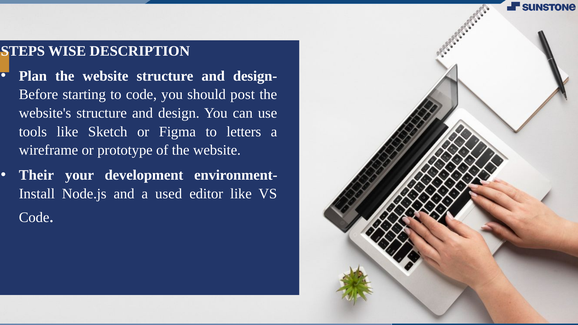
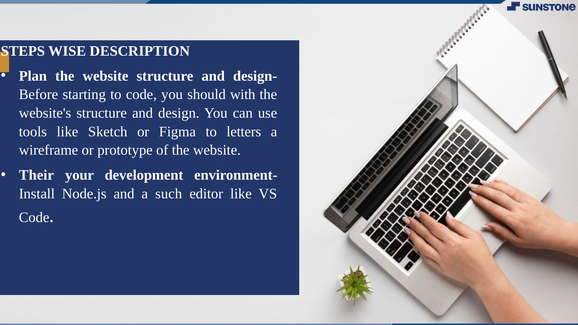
post: post -> with (243, 95)
used: used -> such (169, 194)
